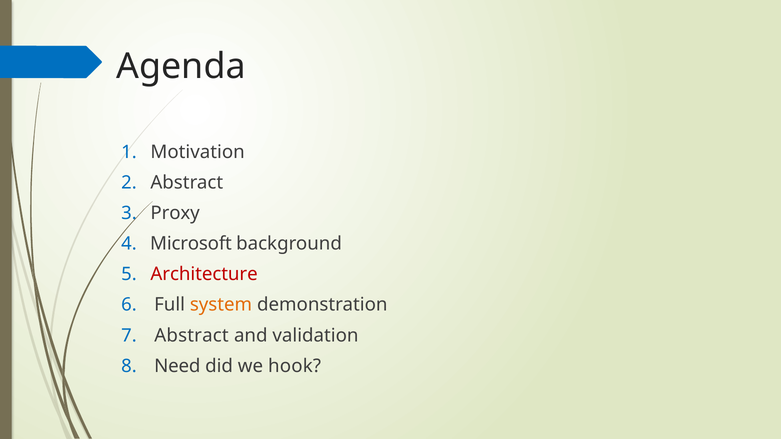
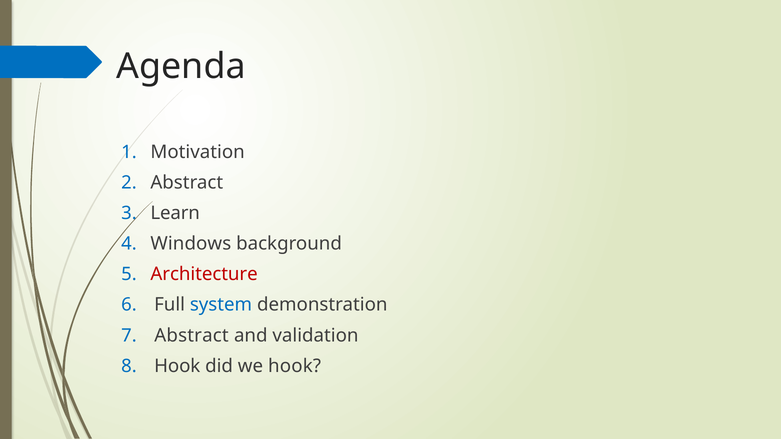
Proxy: Proxy -> Learn (175, 213)
Microsoft: Microsoft -> Windows (191, 244)
system colour: orange -> blue (221, 305)
Need: Need -> Hook (177, 366)
